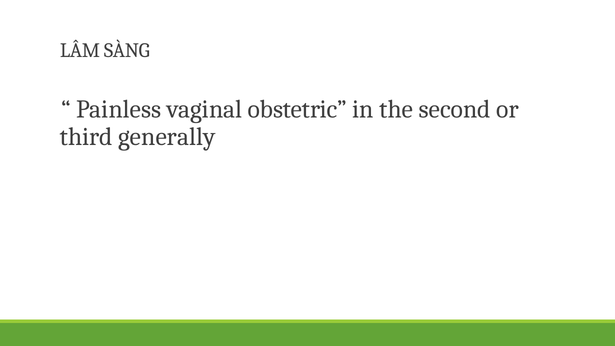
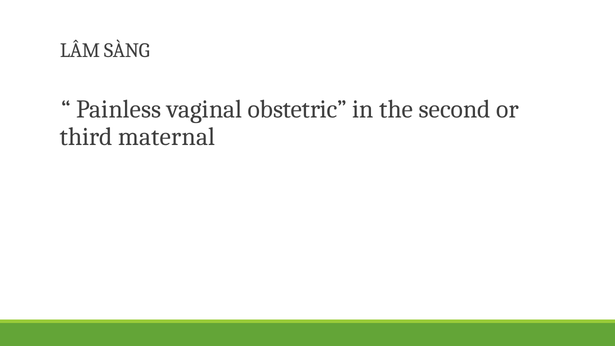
generally: generally -> maternal (167, 137)
